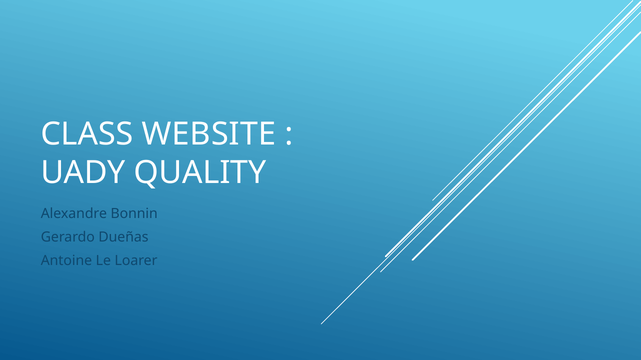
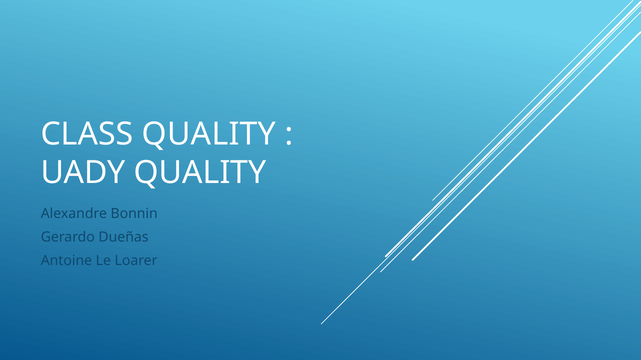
CLASS WEBSITE: WEBSITE -> QUALITY (209, 134)
